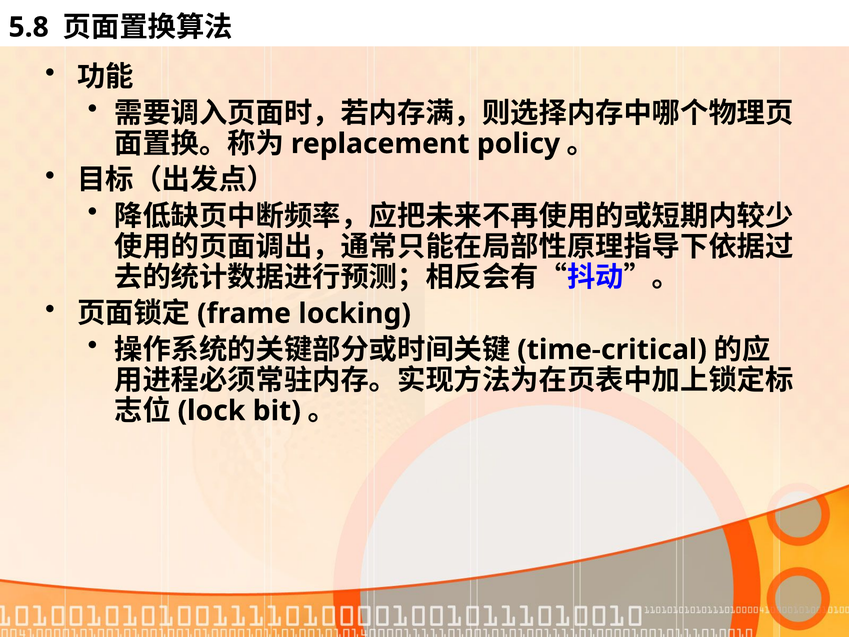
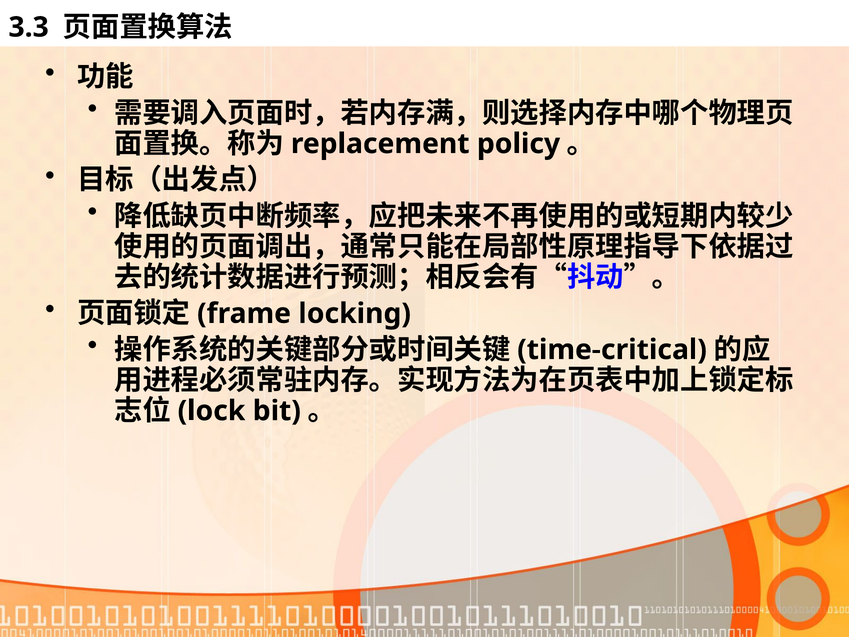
5.8: 5.8 -> 3.3 (29, 27)
